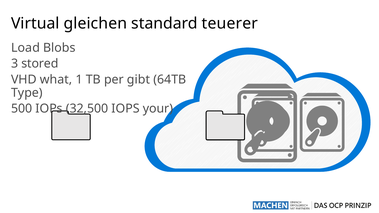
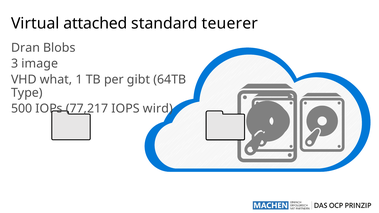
gleichen: gleichen -> attached (95, 23)
Load: Load -> Dran (25, 48)
stored: stored -> image (40, 64)
32,500: 32,500 -> 77,217 (87, 109)
your: your -> wird (158, 109)
